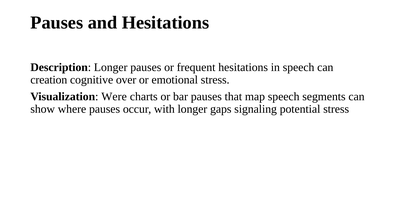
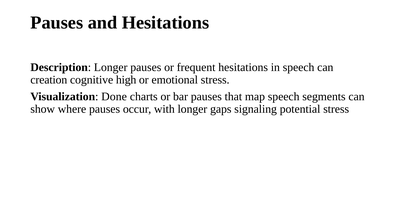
over: over -> high (126, 80)
Were: Were -> Done (114, 97)
